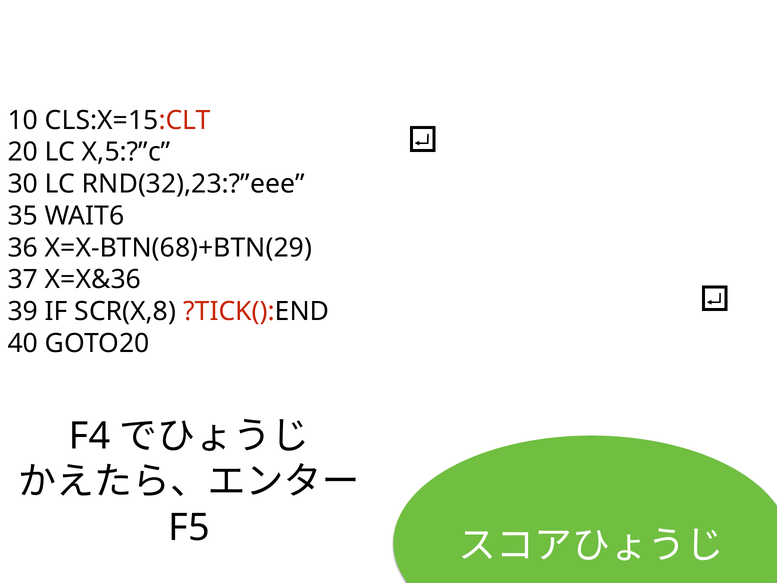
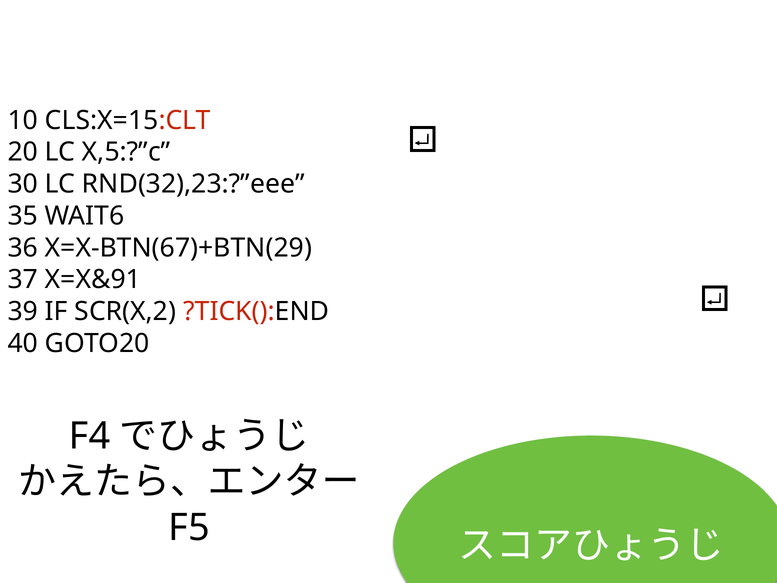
X=X-BTN(68)+BTN(29: X=X-BTN(68)+BTN(29 -> X=X-BTN(67)+BTN(29 (178, 248)
X=X&36: X=X&36 -> X=X&91 (93, 280)
SCR(X,8: SCR(X,8 -> SCR(X,2 (125, 311)
